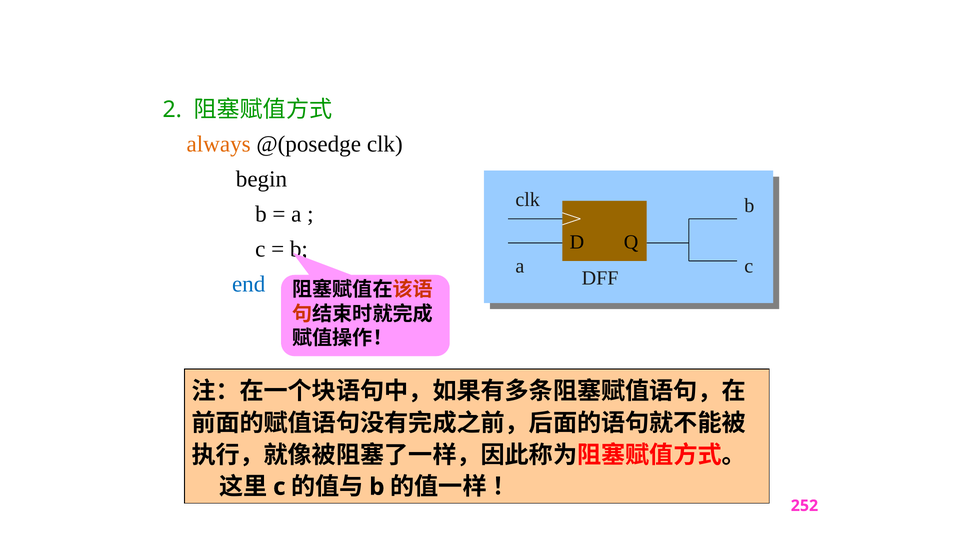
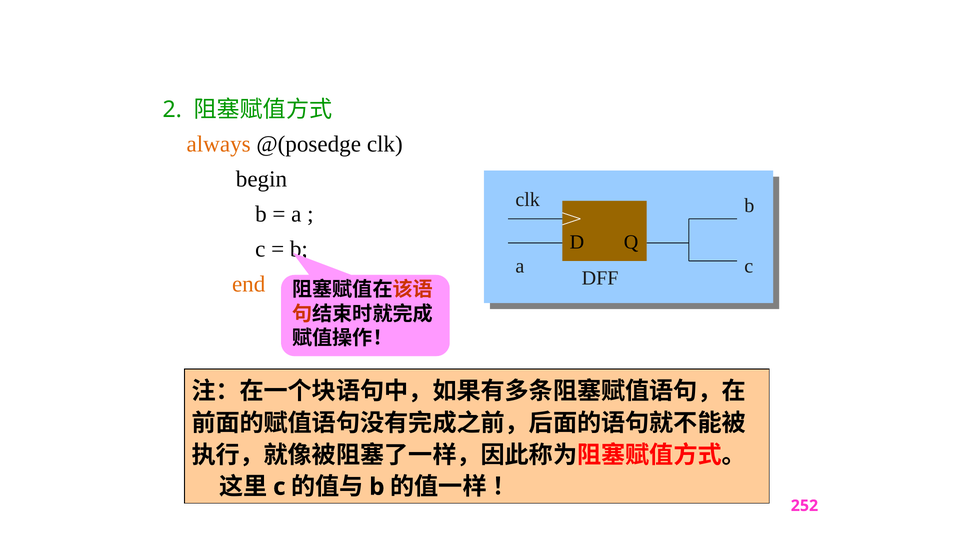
end colour: blue -> orange (249, 284)
